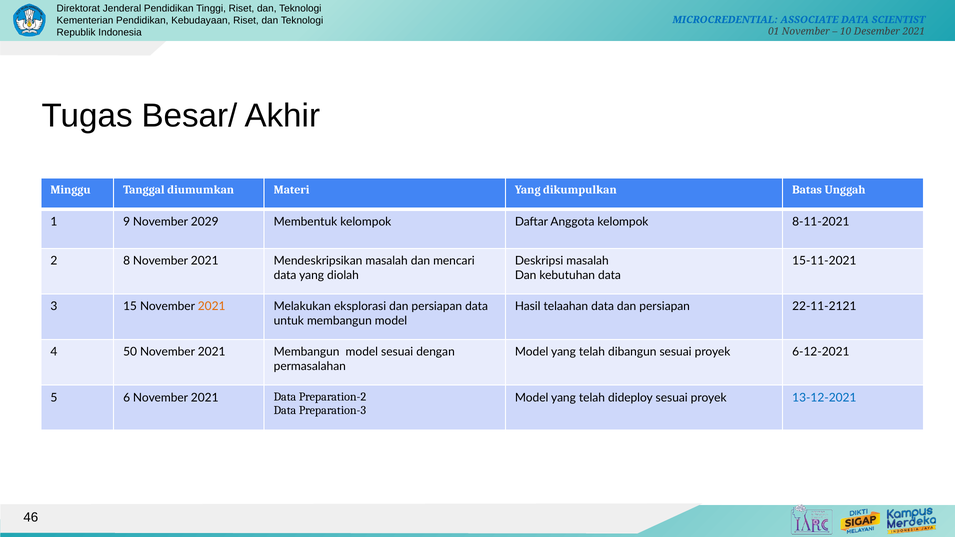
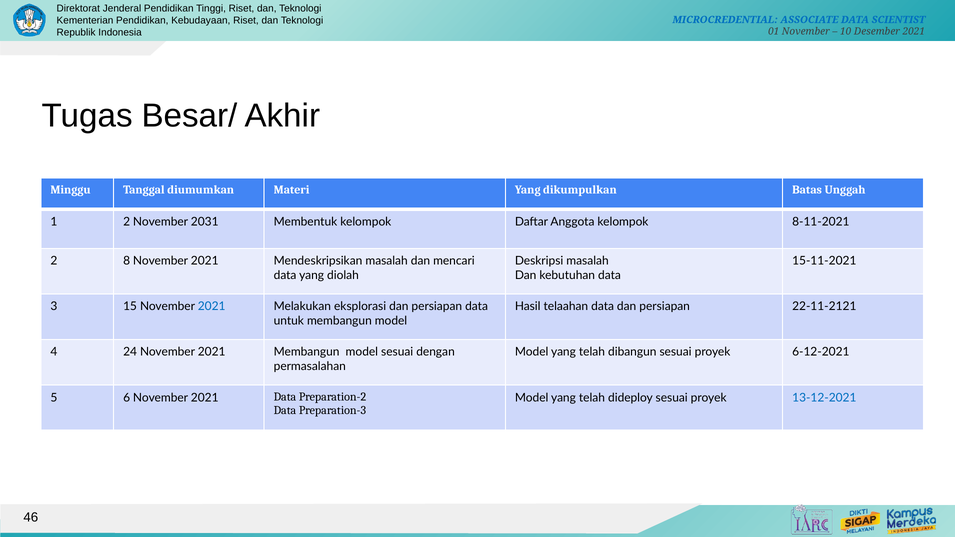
1 9: 9 -> 2 (127, 222)
2029: 2029 -> 2031 (205, 222)
2021 colour: orange -> blue (212, 307)
50: 50 -> 24 (130, 352)
